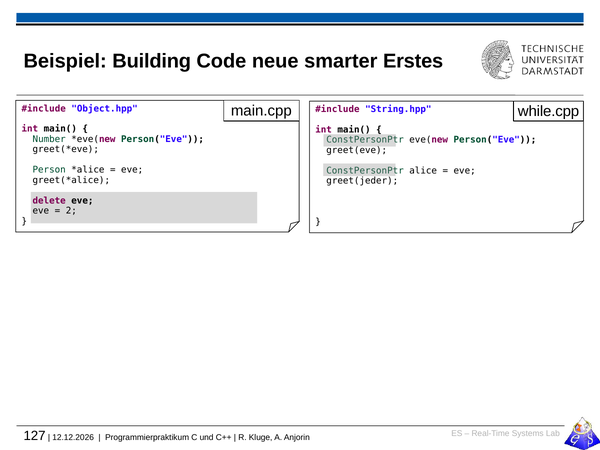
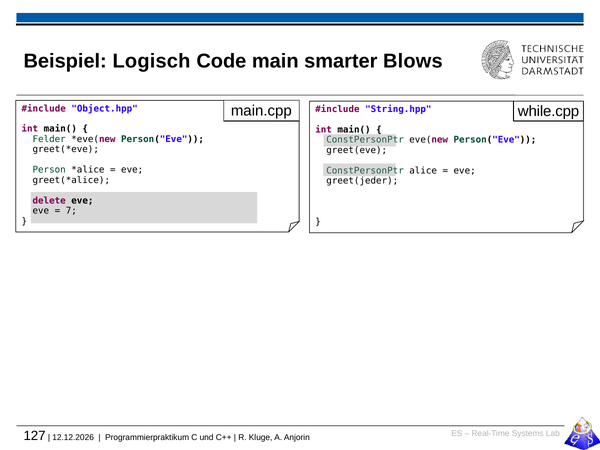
Building: Building -> Logisch (151, 61)
neue: neue -> main (275, 61)
Erstes: Erstes -> Blows (413, 61)
Number: Number -> Felder (49, 139)
2: 2 -> 7 (71, 211)
